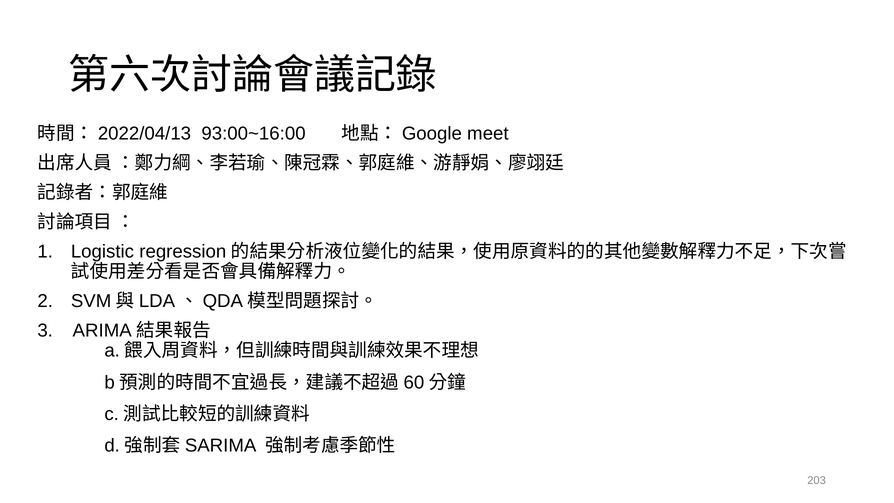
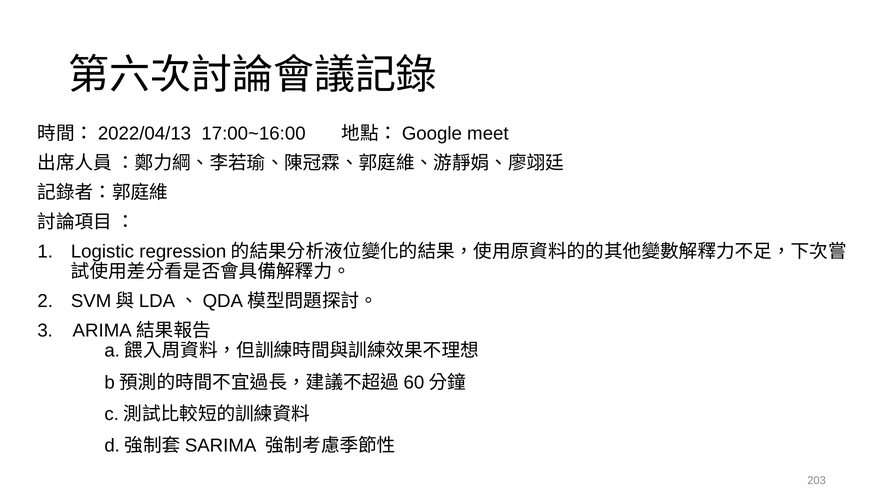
93:00~16:00: 93:00~16:00 -> 17:00~16:00 (254, 134)
